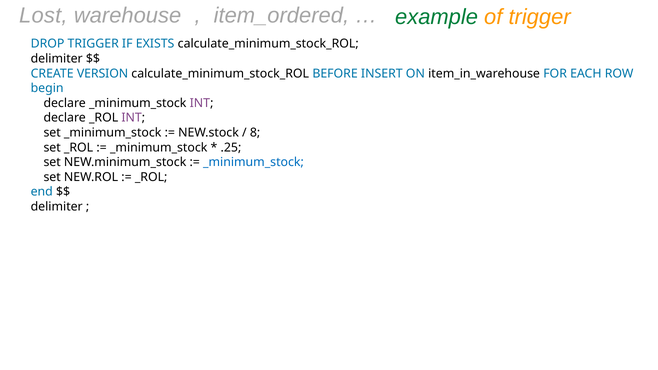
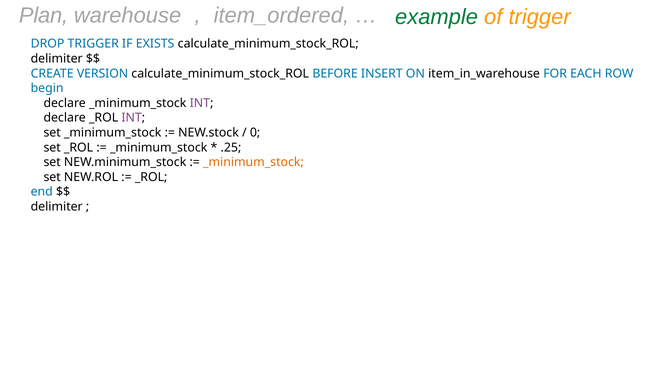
Lost: Lost -> Plan (44, 16)
8: 8 -> 0 (255, 133)
_minimum_stock colour: blue -> orange (253, 162)
